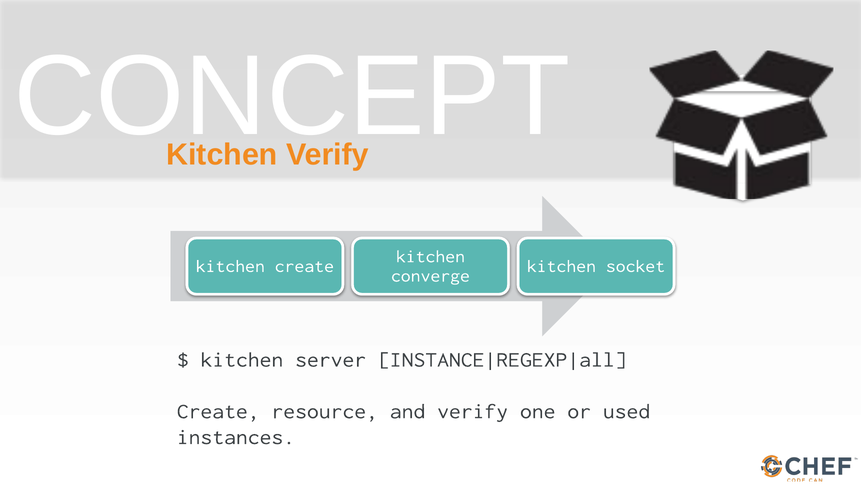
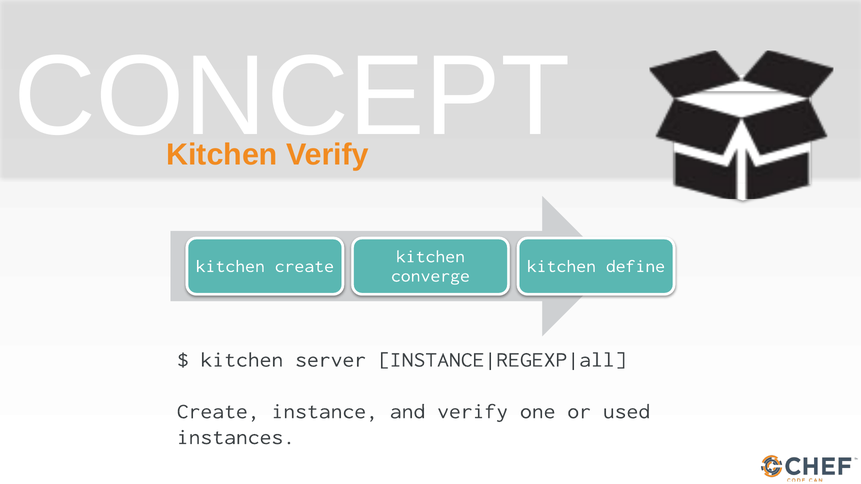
socket: socket -> define (635, 266)
resource: resource -> instance (325, 411)
